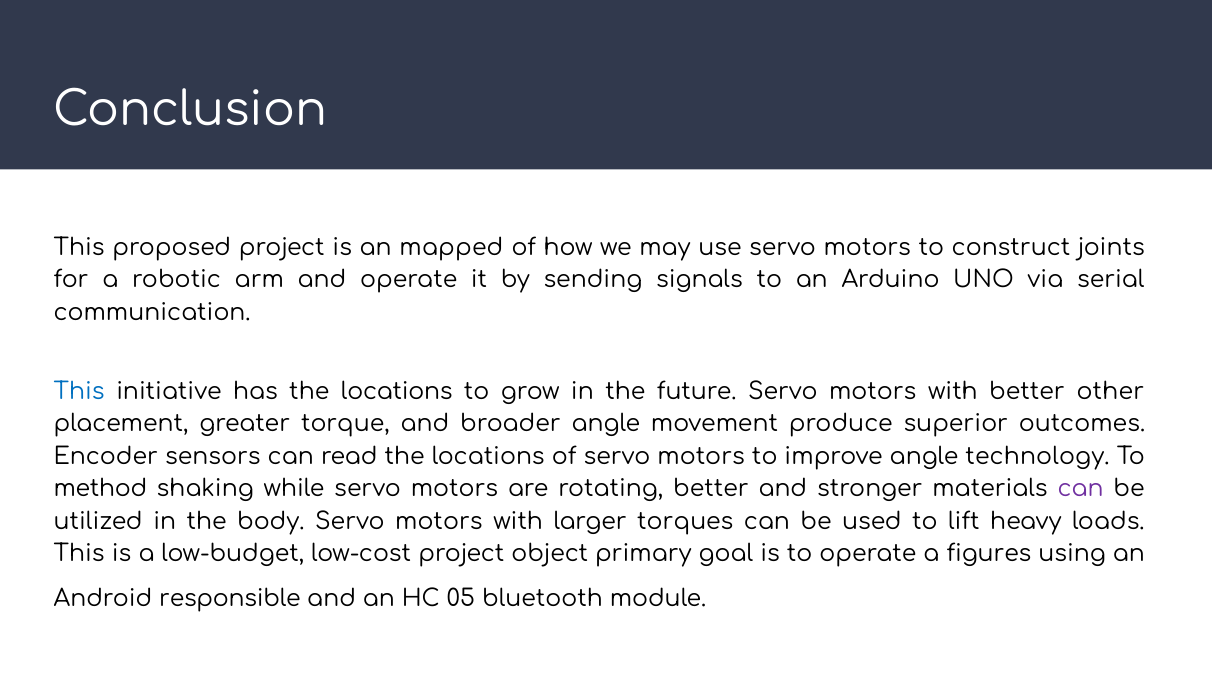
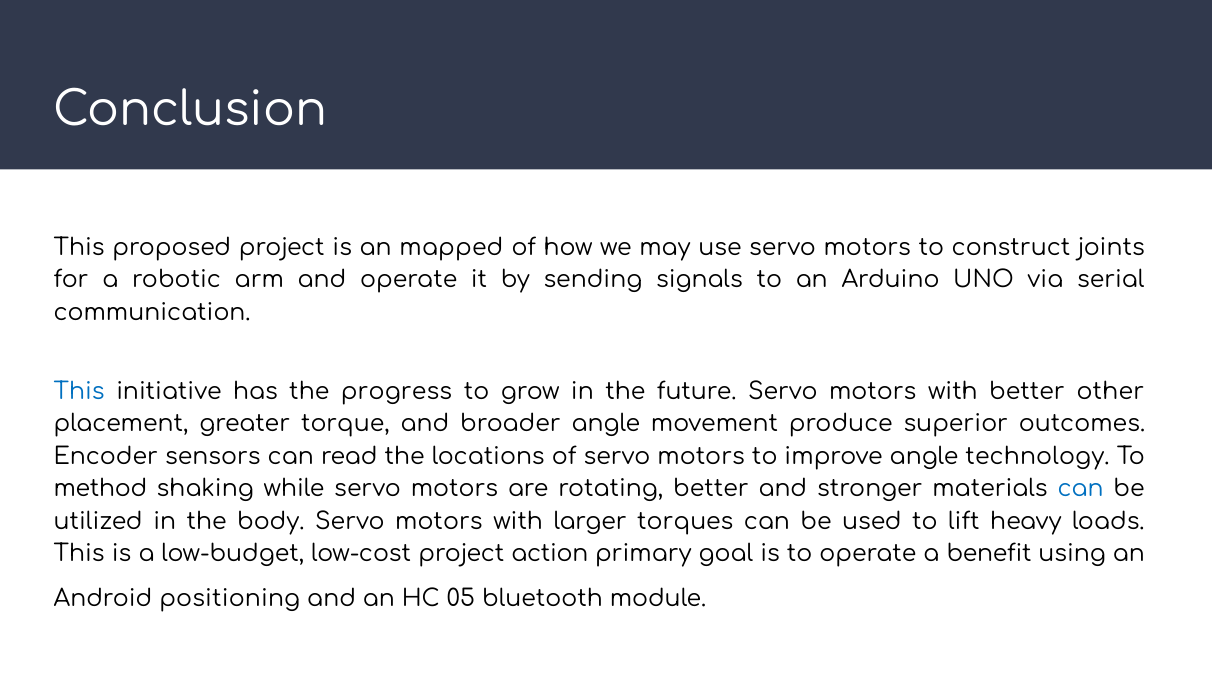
has the locations: locations -> progress (397, 391)
can colour: purple -> blue (1080, 489)
object: object -> action (550, 554)
figures: figures -> benefit (989, 554)
responsible: responsible -> positioning (230, 598)
